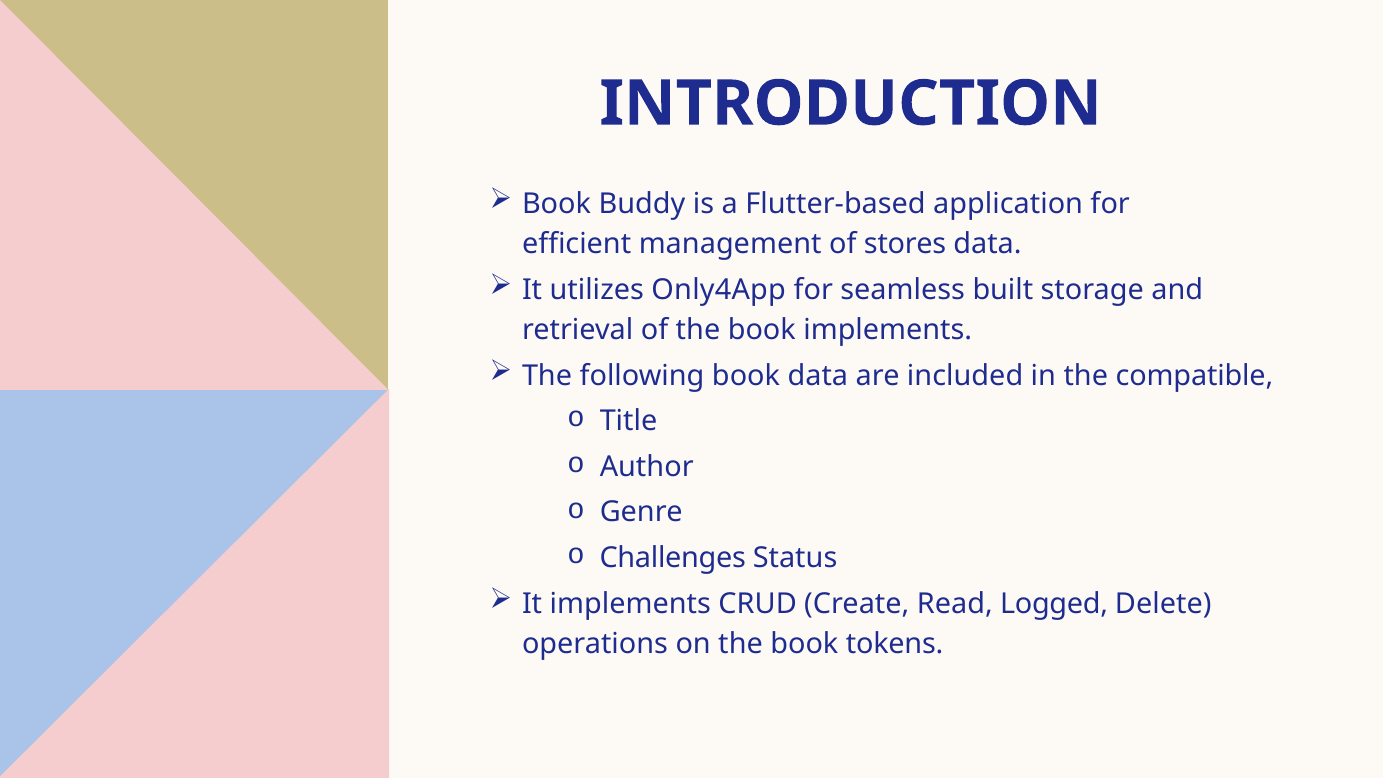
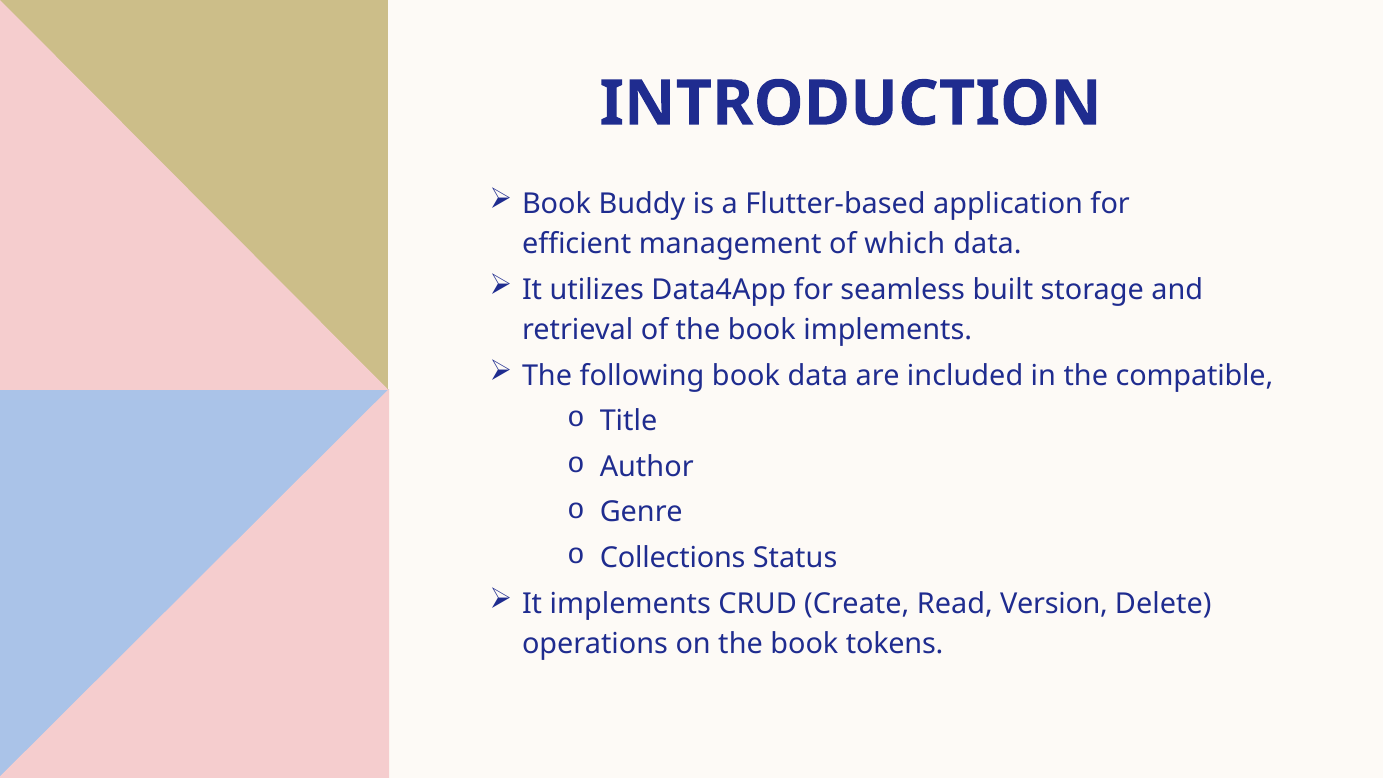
stores: stores -> which (905, 244)
Only4App: Only4App -> Data4App (719, 290)
Challenges: Challenges -> Collections (673, 558)
Logged: Logged -> Version (1054, 603)
